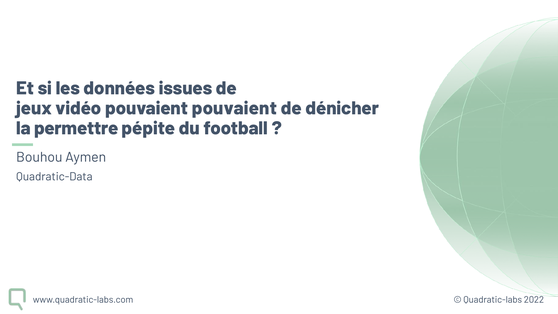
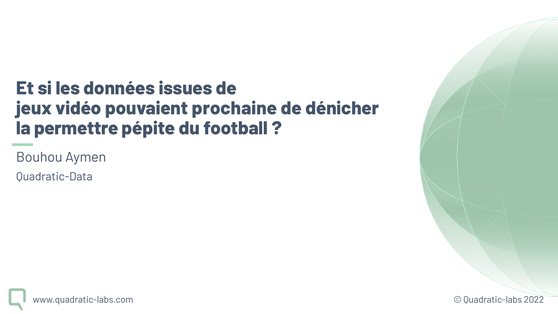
pouvaient pouvaient: pouvaient -> prochaine (234, 108)
